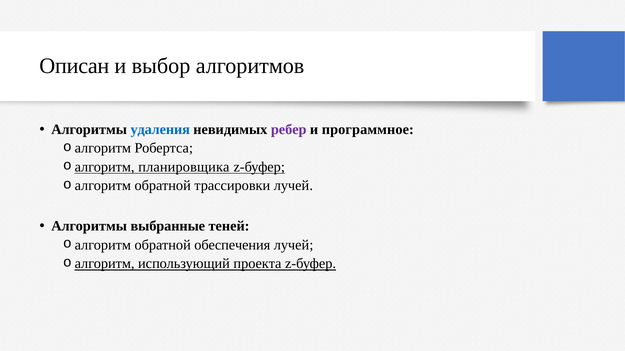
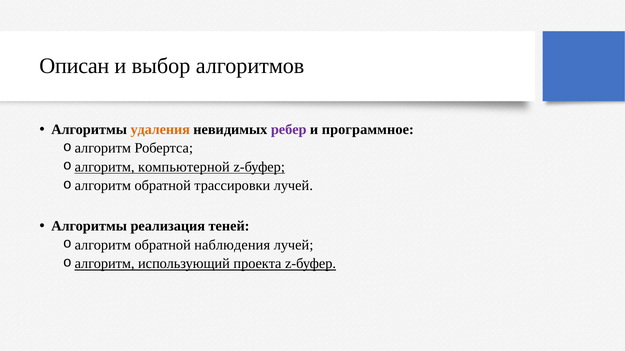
удаления colour: blue -> orange (160, 130)
планировщика: планировщика -> компьютерной (184, 167)
выбранные: выбранные -> реализация (168, 227)
обеспечения: обеспечения -> наблюдения (232, 245)
